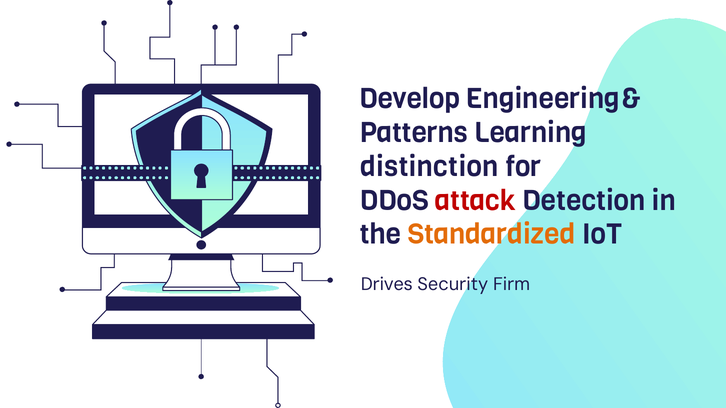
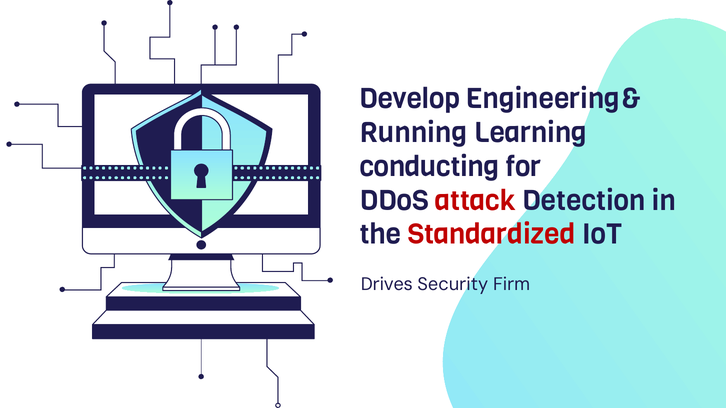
Patterns: Patterns -> Running (414, 133)
distinction: distinction -> conducting (430, 167)
Standardized colour: orange -> red (492, 235)
